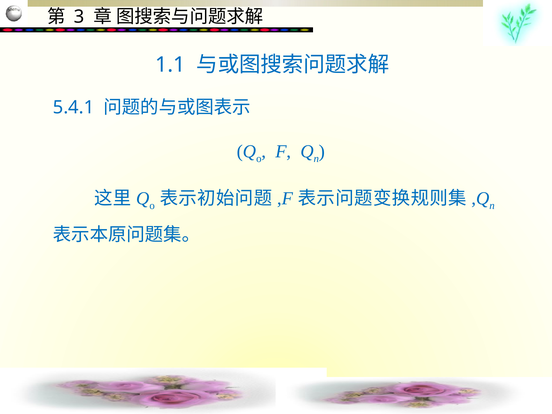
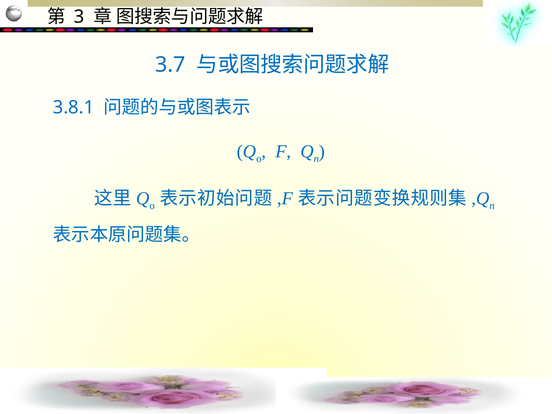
1.1: 1.1 -> 3.7 (170, 65)
5.4.1: 5.4.1 -> 3.8.1 (74, 107)
